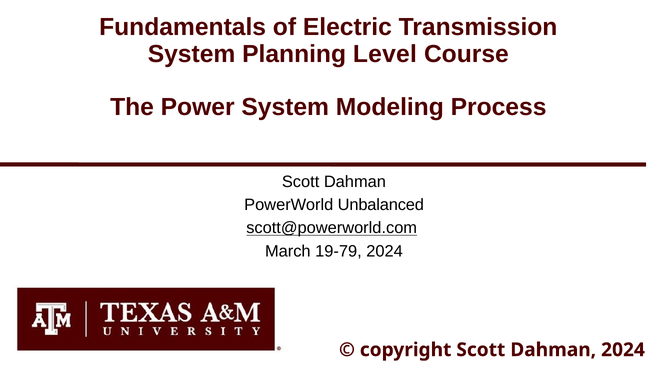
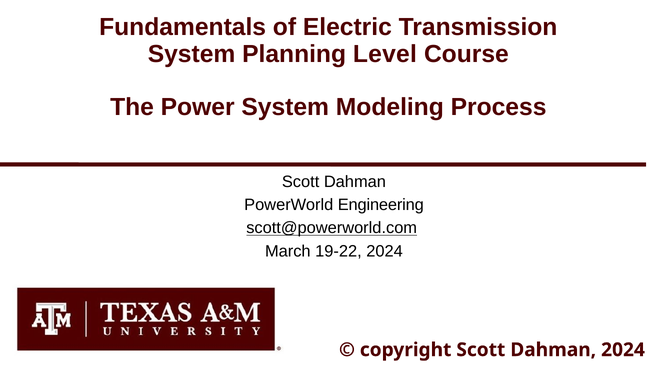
Unbalanced: Unbalanced -> Engineering (381, 205)
19-79: 19-79 -> 19-22 (338, 251)
